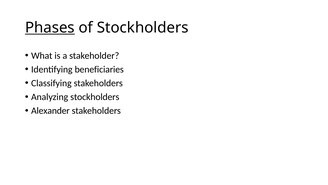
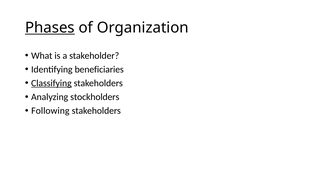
of Stockholders: Stockholders -> Organization (143, 28)
Classifying underline: none -> present (51, 83)
Alexander: Alexander -> Following (50, 110)
